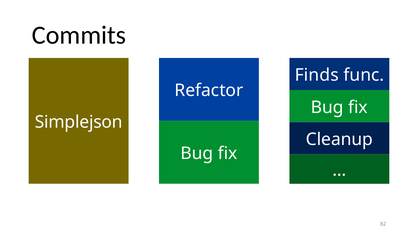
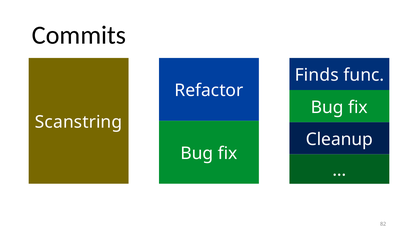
Simplejson: Simplejson -> Scanstring (79, 122)
